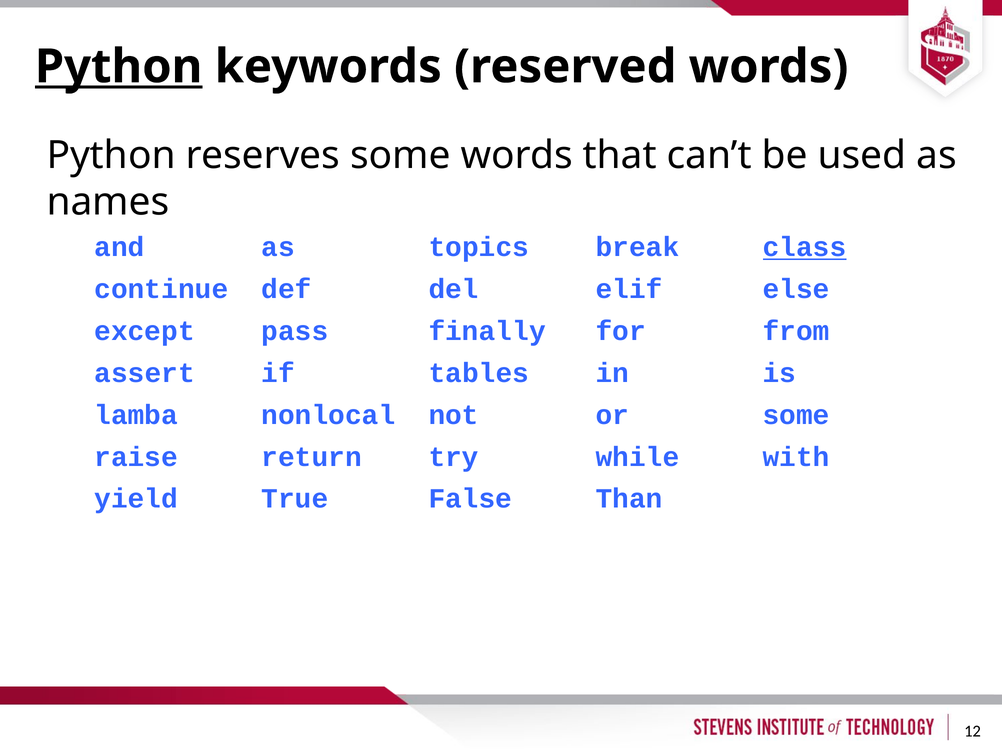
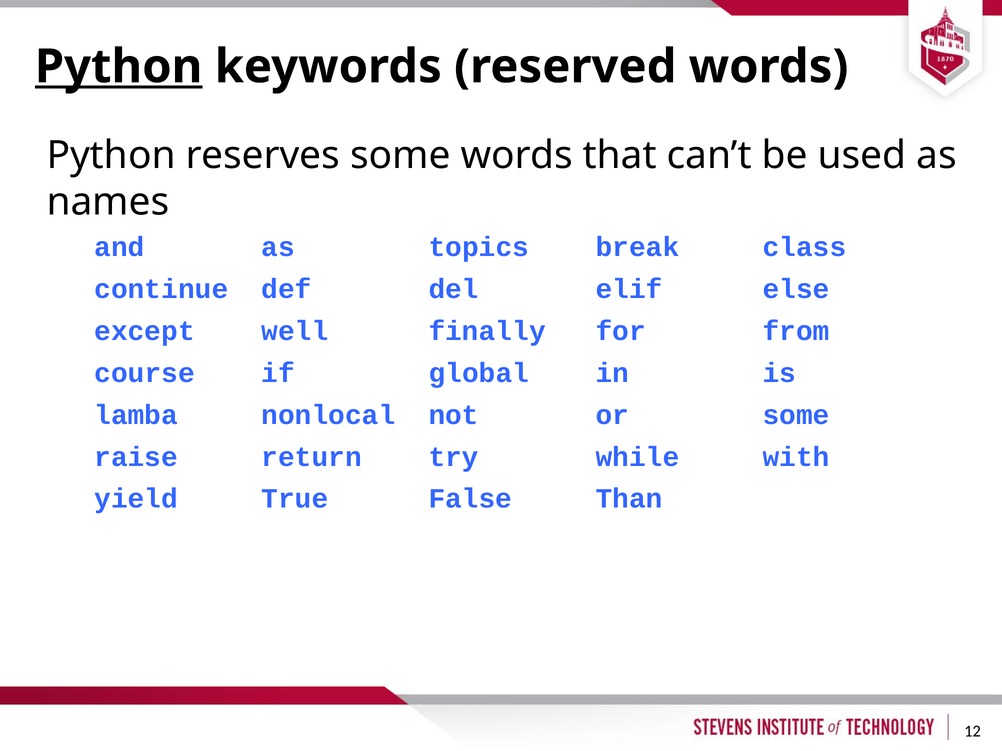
class underline: present -> none (805, 247)
pass: pass -> well (295, 331)
assert: assert -> course (145, 373)
tables: tables -> global (479, 373)
